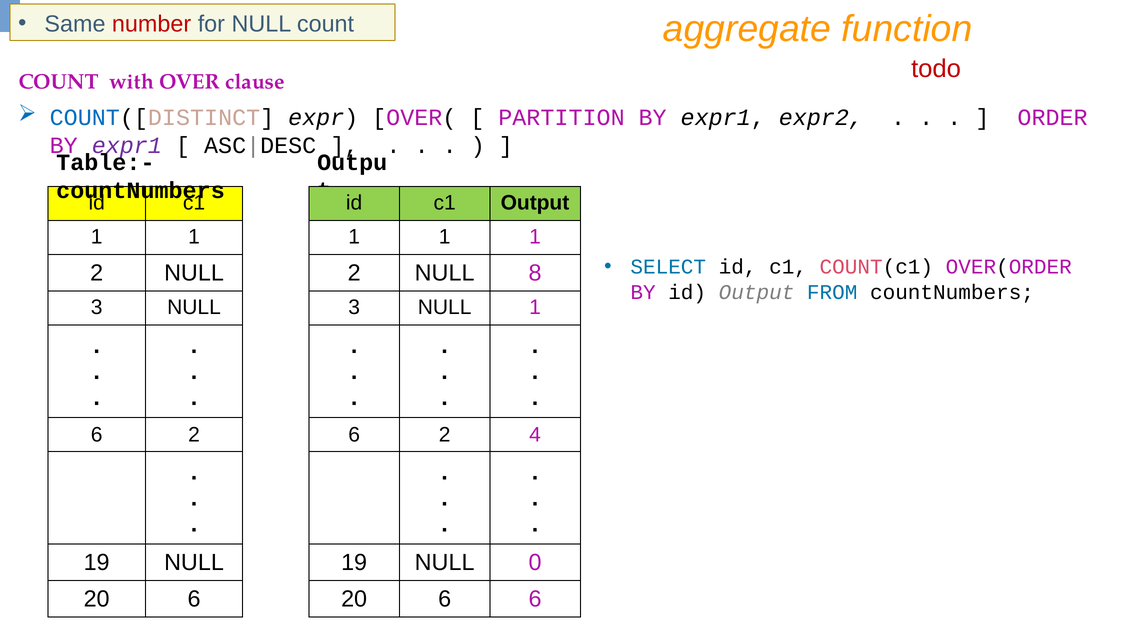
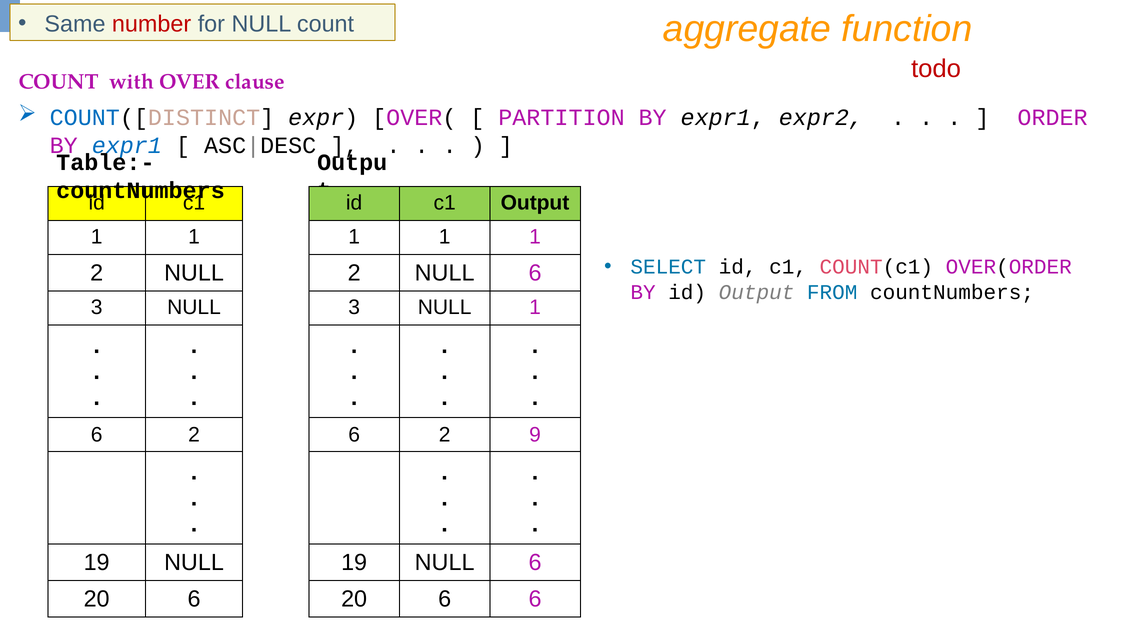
expr1 colour: purple -> blue (127, 145)
2 NULL 8: 8 -> 6 (535, 273)
4: 4 -> 9 (535, 435)
19 NULL 0: 0 -> 6 (535, 563)
